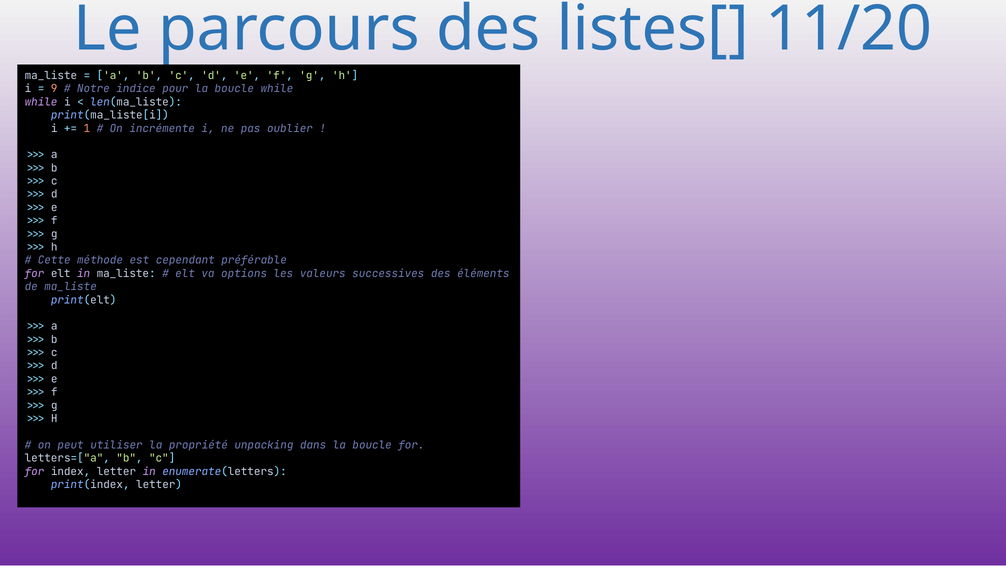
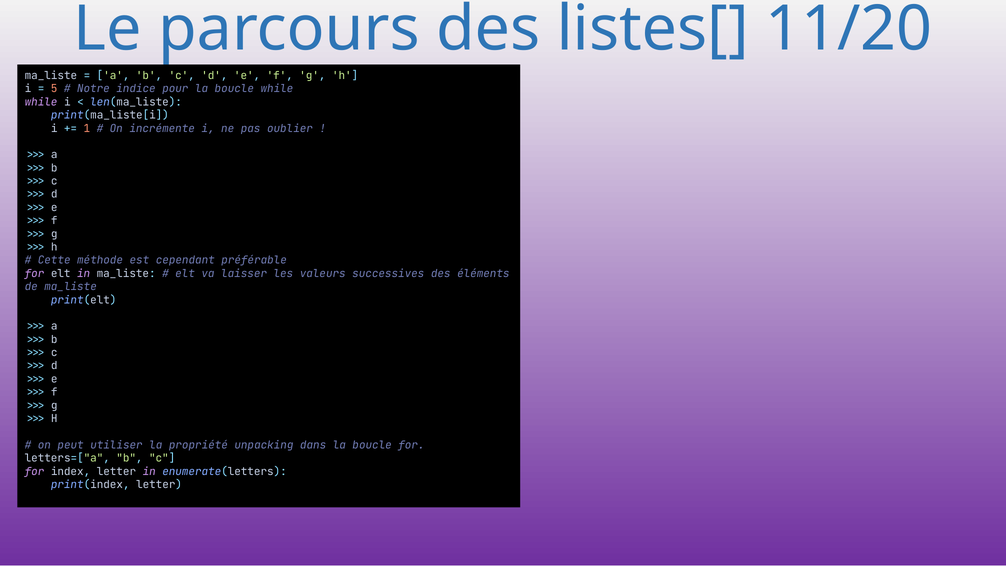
9: 9 -> 5 (54, 89)
options: options -> laisser (244, 273)
